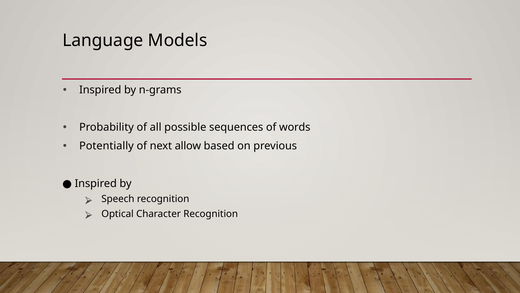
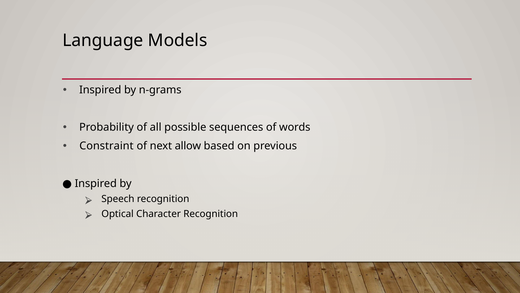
Potentially: Potentially -> Constraint (106, 146)
